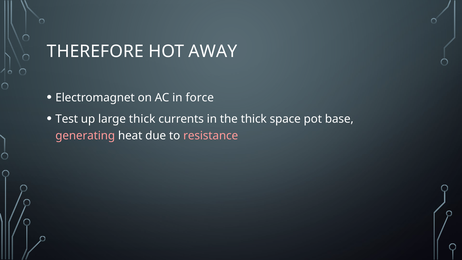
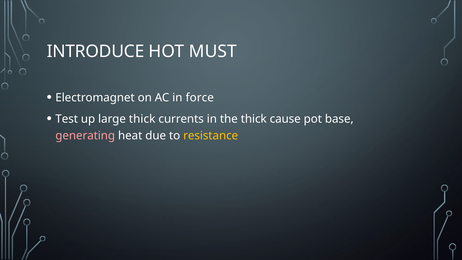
THEREFORE: THEREFORE -> INTRODUCE (96, 51)
AWAY: AWAY -> MUST (213, 51)
space: space -> cause (285, 119)
resistance colour: pink -> yellow (211, 136)
